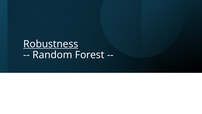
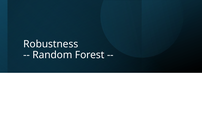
Robustness underline: present -> none (51, 44)
